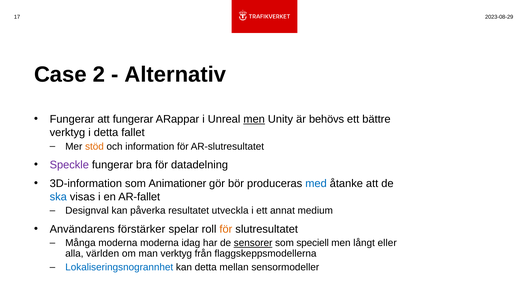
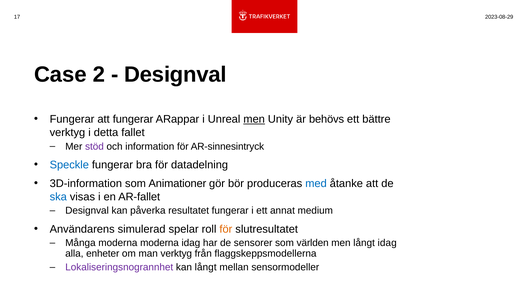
Alternativ: Alternativ -> Designval (175, 75)
stöd colour: orange -> purple (94, 146)
AR-slutresultatet: AR-slutresultatet -> AR-sinnesintryck (227, 146)
Speckle colour: purple -> blue (69, 165)
resultatet utveckla: utveckla -> fungerar (230, 210)
förstärker: förstärker -> simulerad (142, 229)
sensorer underline: present -> none (253, 243)
speciell: speciell -> världen (313, 243)
långt eller: eller -> idag (387, 243)
världen: världen -> enheter (103, 253)
Lokaliseringsnogrannhet colour: blue -> purple (119, 267)
kan detta: detta -> långt (206, 267)
